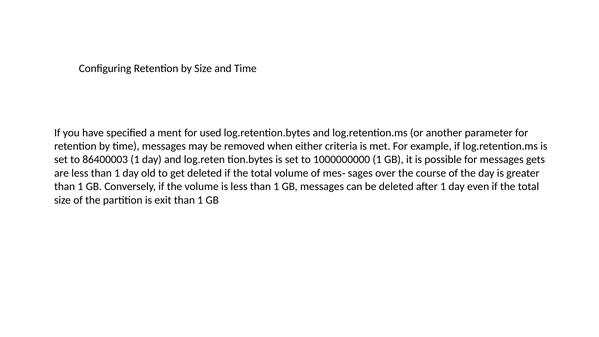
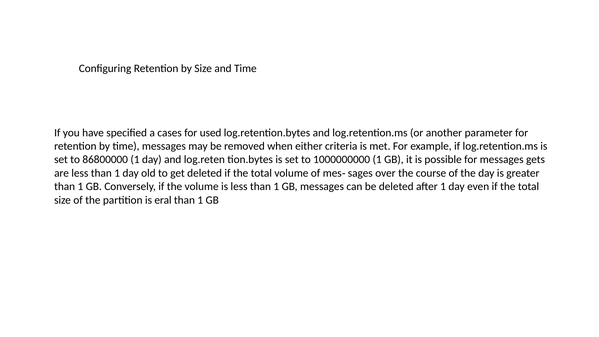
ment: ment -> cases (170, 133)
86400003: 86400003 -> 86800000 (105, 160)
exit: exit -> eral (163, 200)
